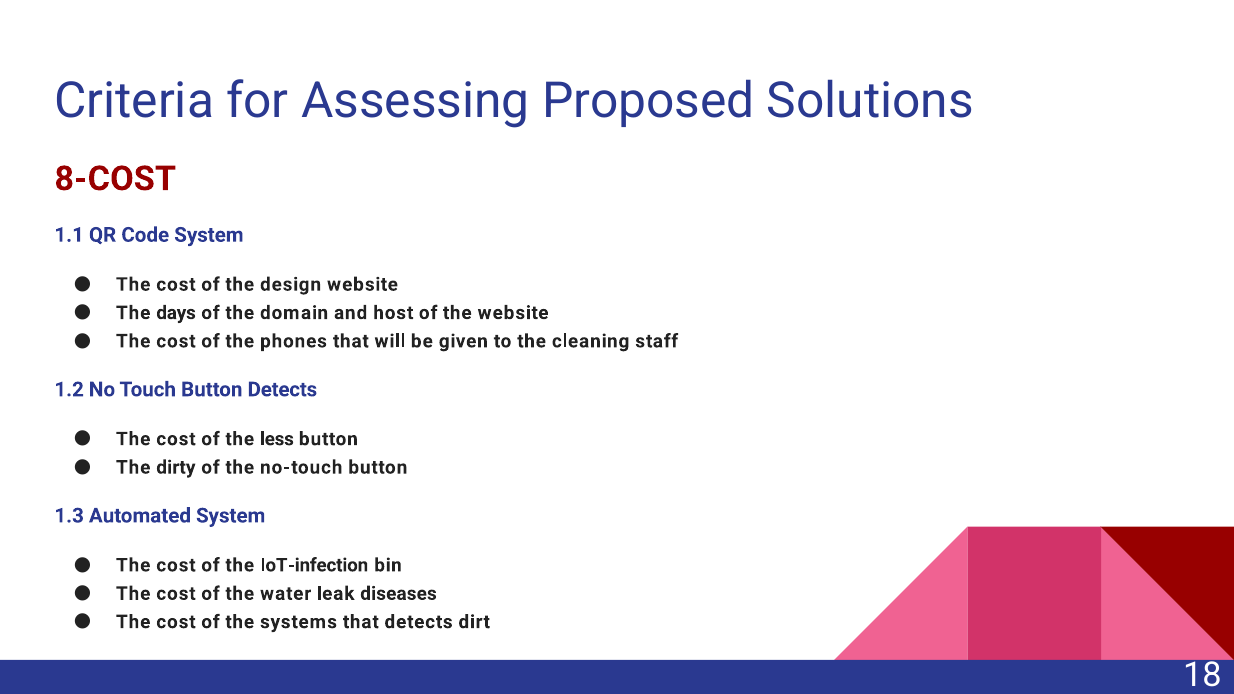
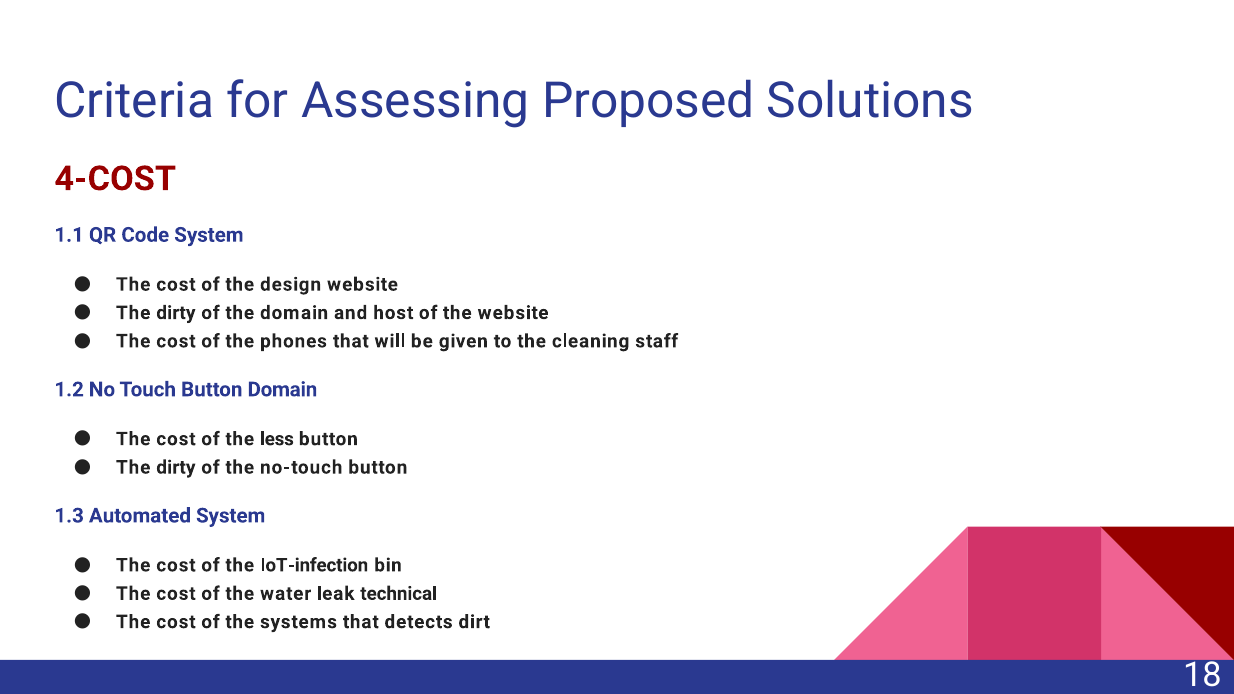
8-COST: 8-COST -> 4-COST (115, 179)
days: days -> dirty (176, 313)
Button Detects: Detects -> Domain (282, 390)
diseases: diseases -> technical (399, 594)
